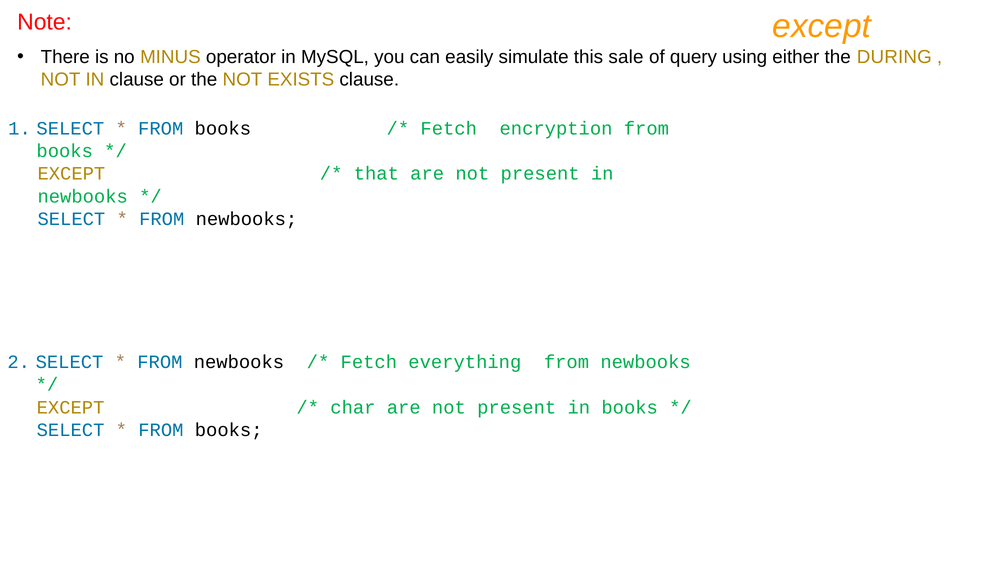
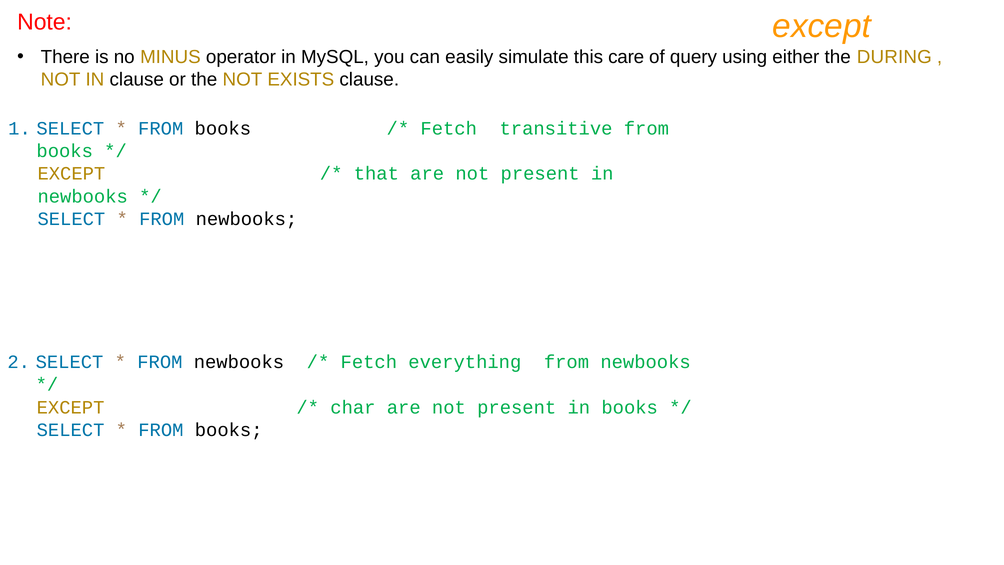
sale: sale -> care (626, 57)
encryption: encryption -> transitive (556, 129)
